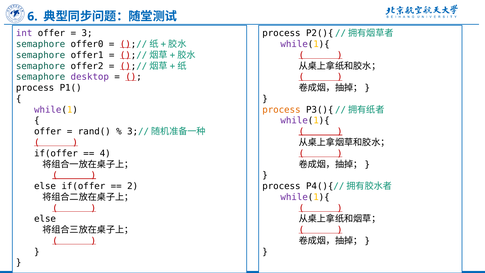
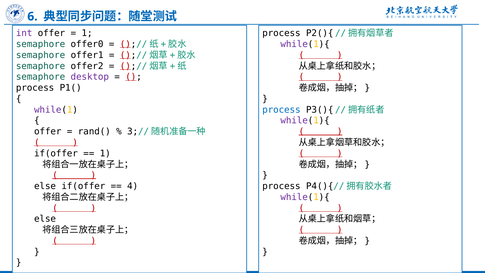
3: 3 -> 1 (87, 33)
process colour: orange -> blue (281, 110)
4: 4 -> 1 (105, 153)
2: 2 -> 4 (133, 186)
